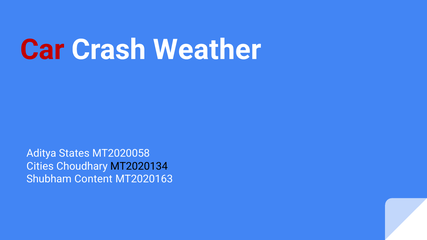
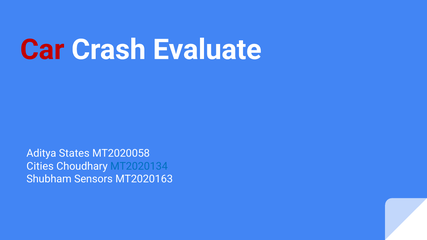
Weather: Weather -> Evaluate (207, 50)
MT2020134 colour: black -> blue (139, 166)
Content: Content -> Sensors (93, 179)
